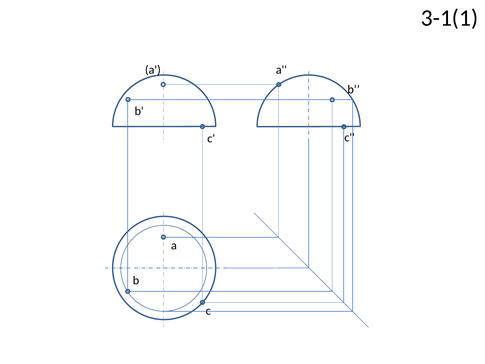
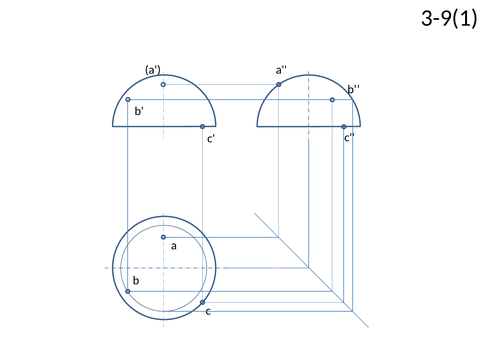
3-1(1: 3-1(1 -> 3-9(1 (450, 18)
